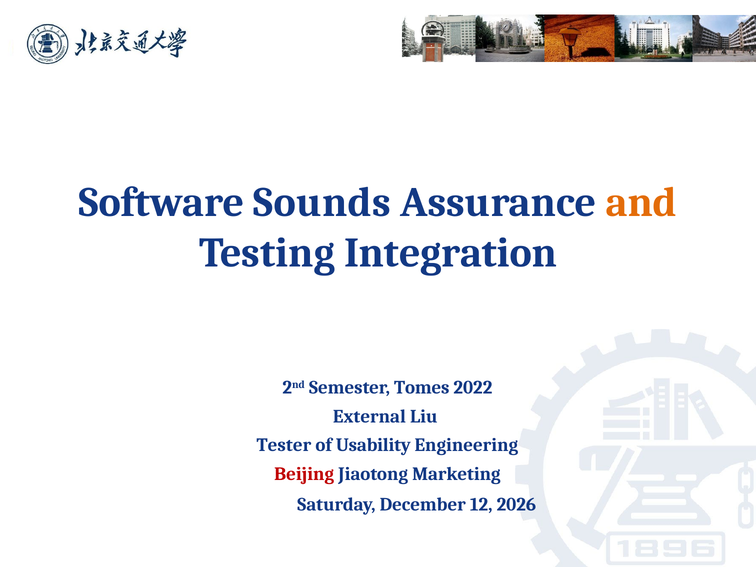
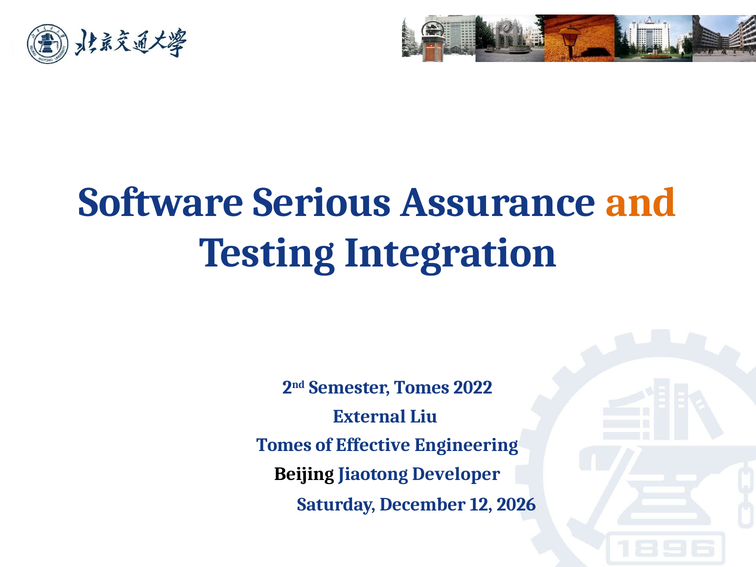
Sounds: Sounds -> Serious (322, 202)
Tester: Tester -> Tomes (284, 445)
Usability: Usability -> Effective (373, 445)
Beijing colour: red -> black (304, 474)
Marketing: Marketing -> Developer (456, 474)
